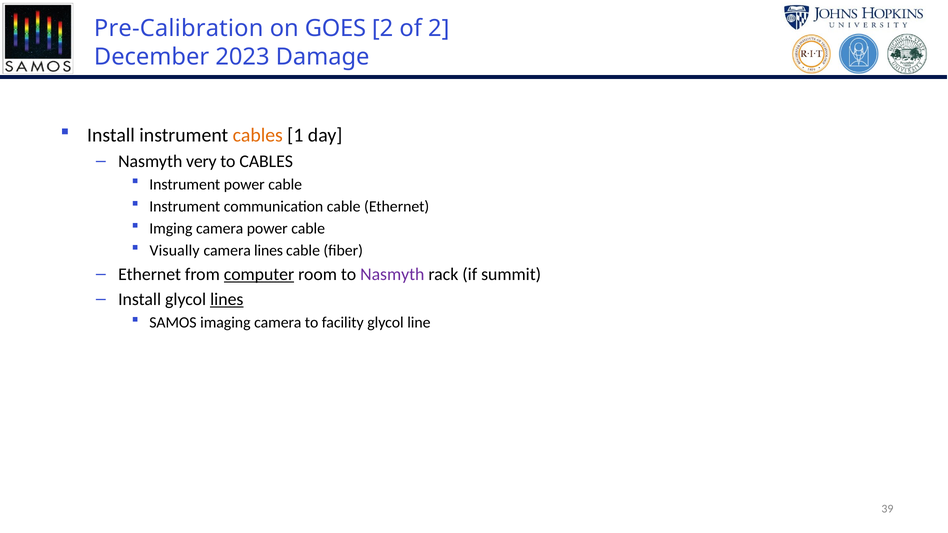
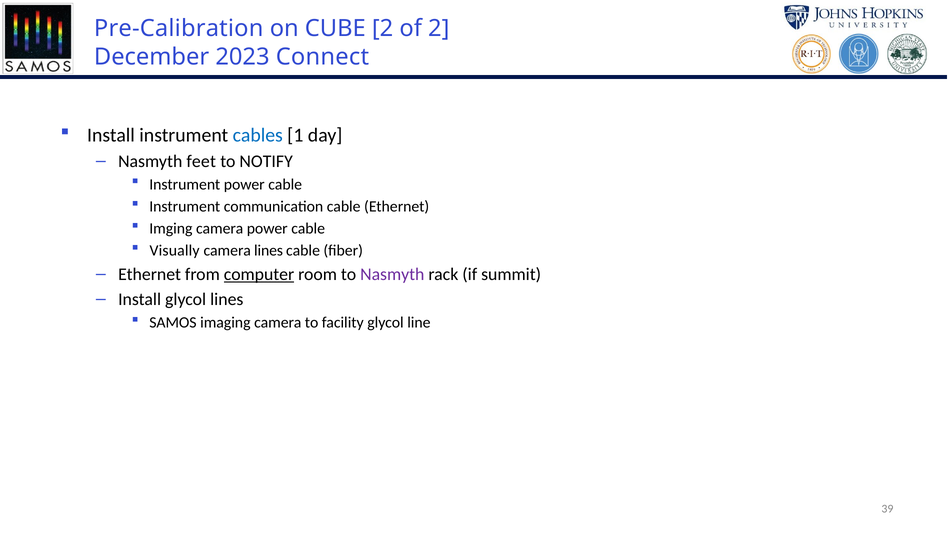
GOES: GOES -> CUBE (335, 28)
Damage: Damage -> Connect (322, 57)
cables colour: orange -> blue (258, 135)
very: very -> feet (201, 161)
to CABLES: CABLES -> NOTIFY (266, 161)
lines underline: present -> none (227, 299)
